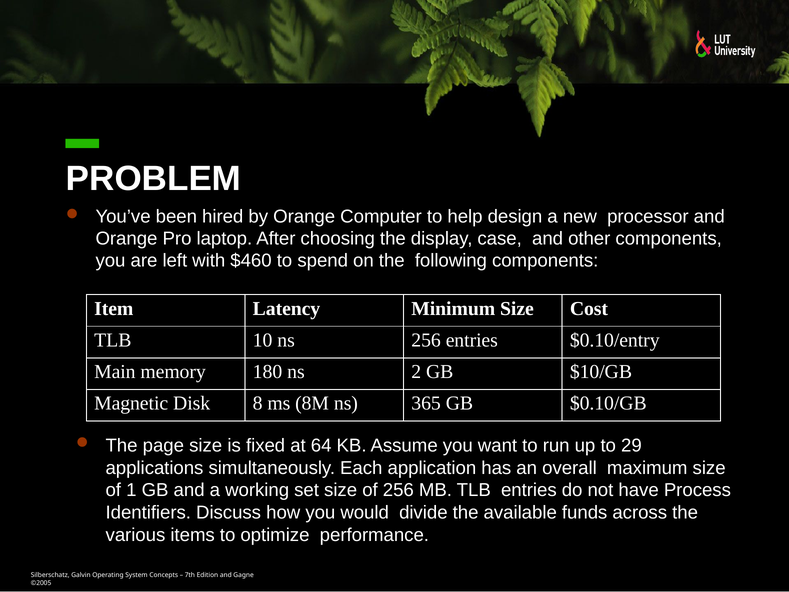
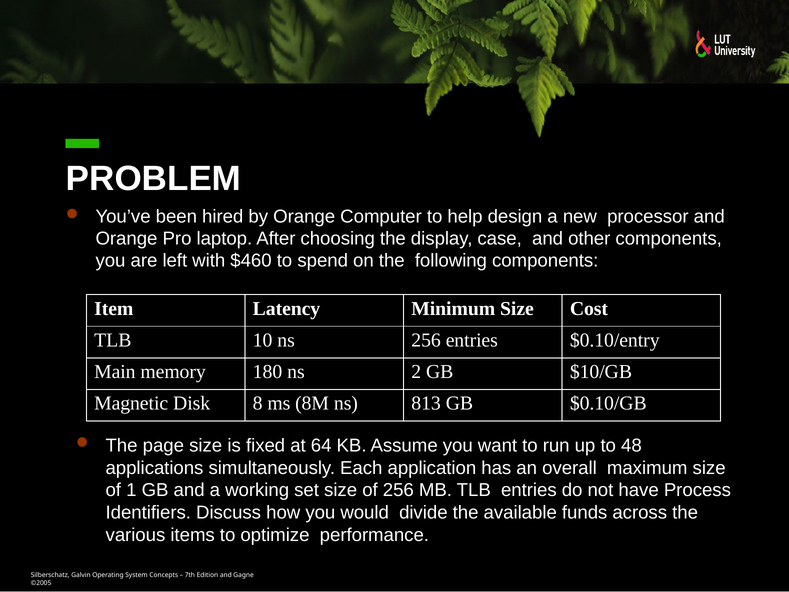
365: 365 -> 813 (426, 403)
29: 29 -> 48 (631, 445)
